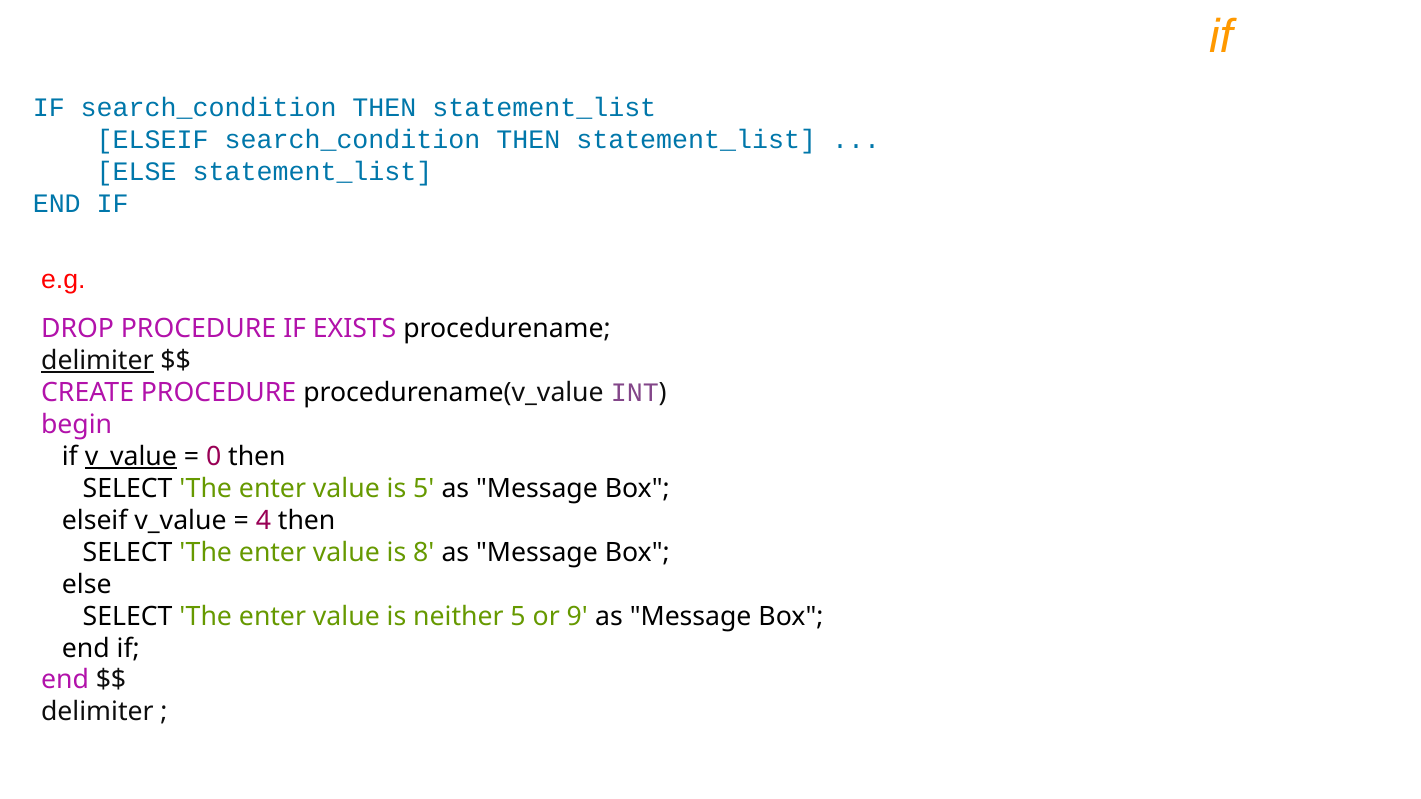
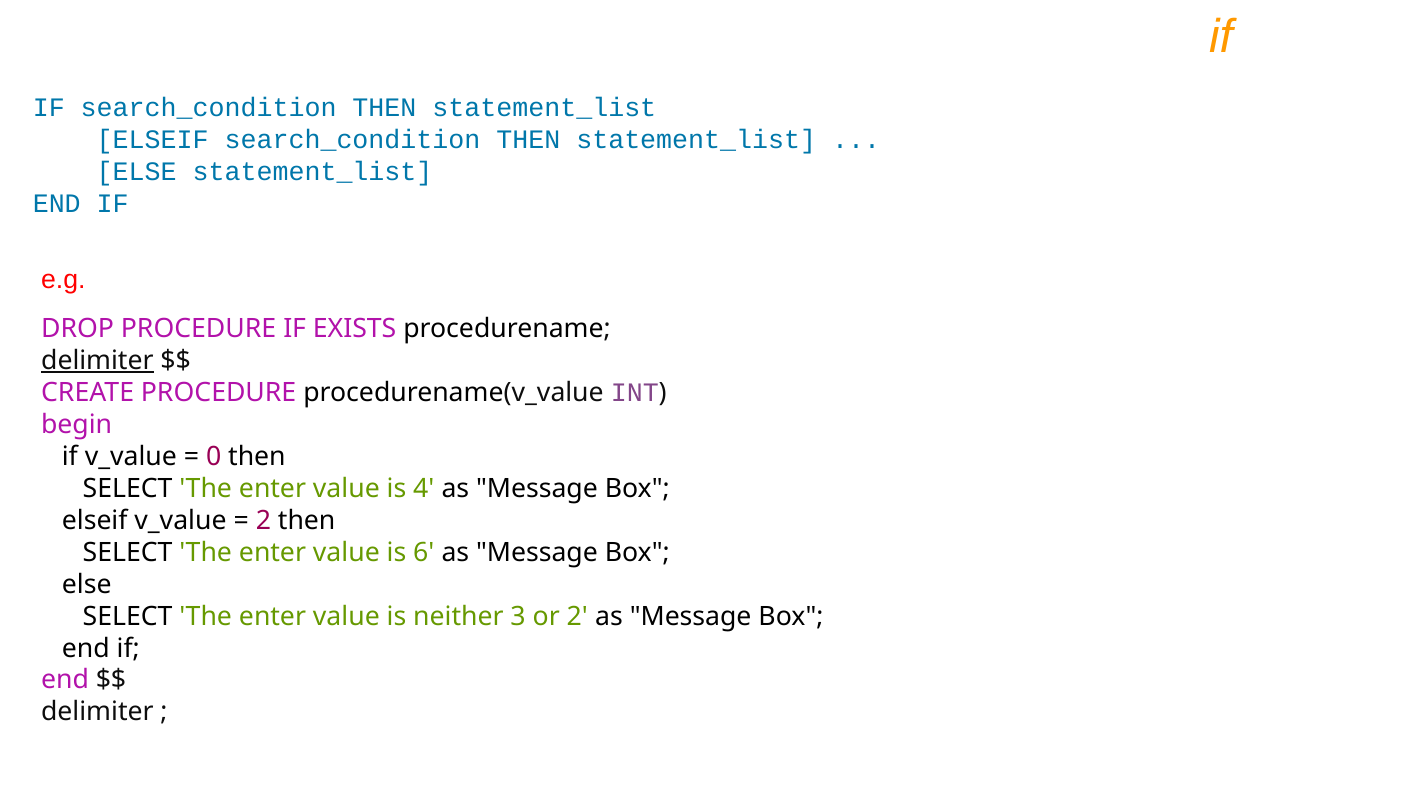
v_value underline: present -> none (131, 457)
is 5: 5 -> 4 (424, 489)
4: 4 -> 2 (264, 521)
8: 8 -> 6 (424, 553)
neither 5: 5 -> 3 (518, 617)
or 9: 9 -> 2 (577, 617)
